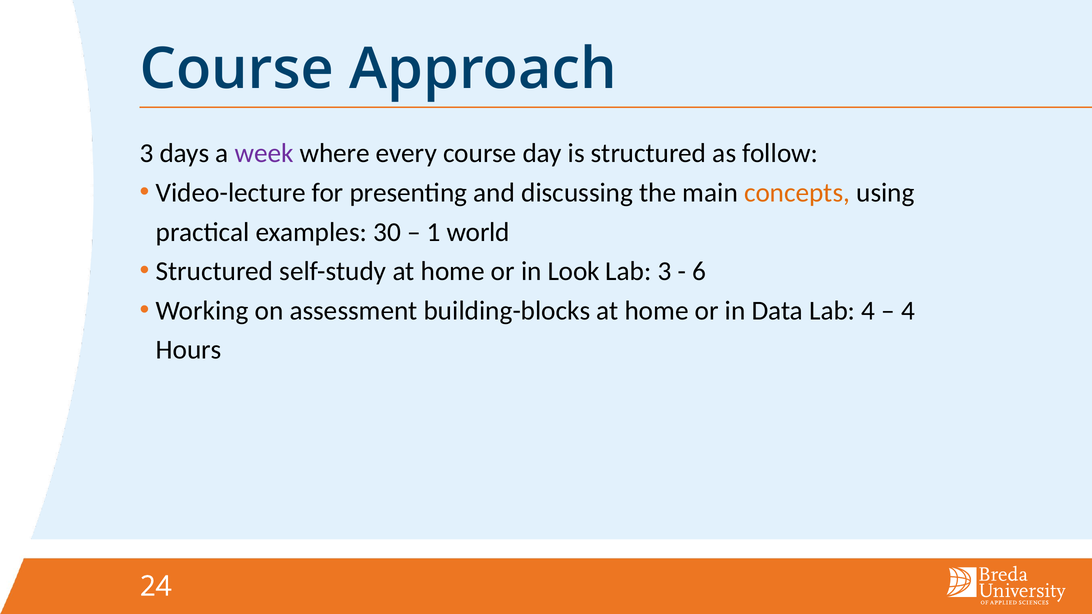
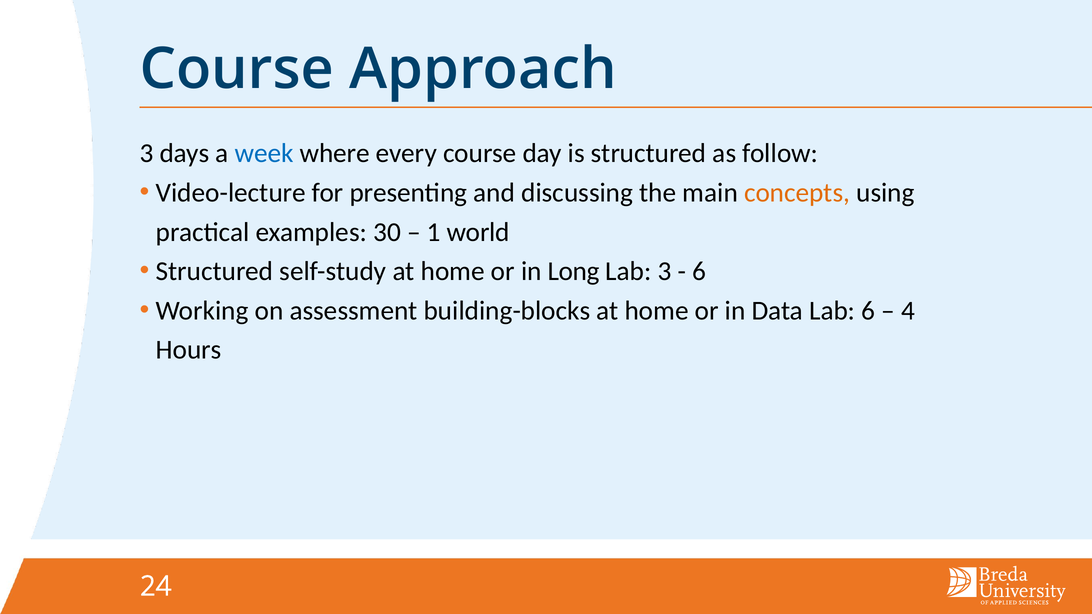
week colour: purple -> blue (264, 154)
Look: Look -> Long (574, 271)
Lab 4: 4 -> 6 (868, 311)
